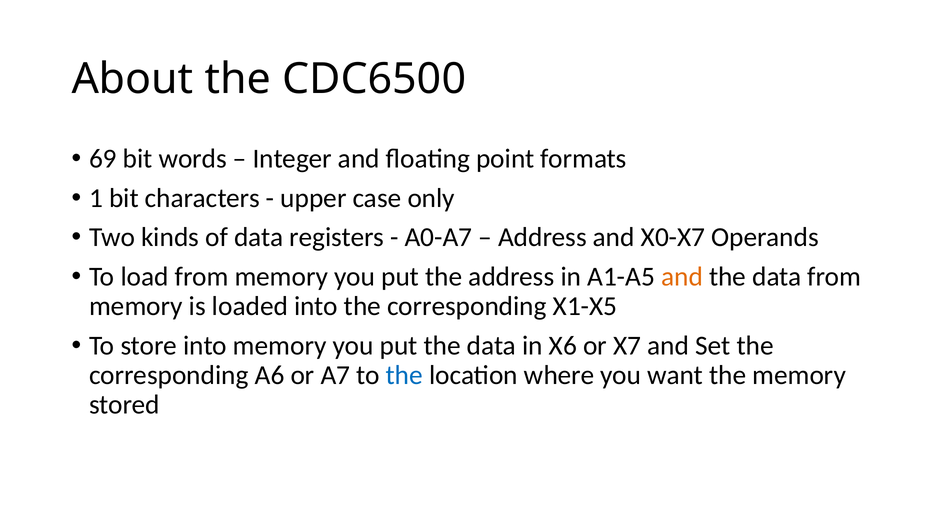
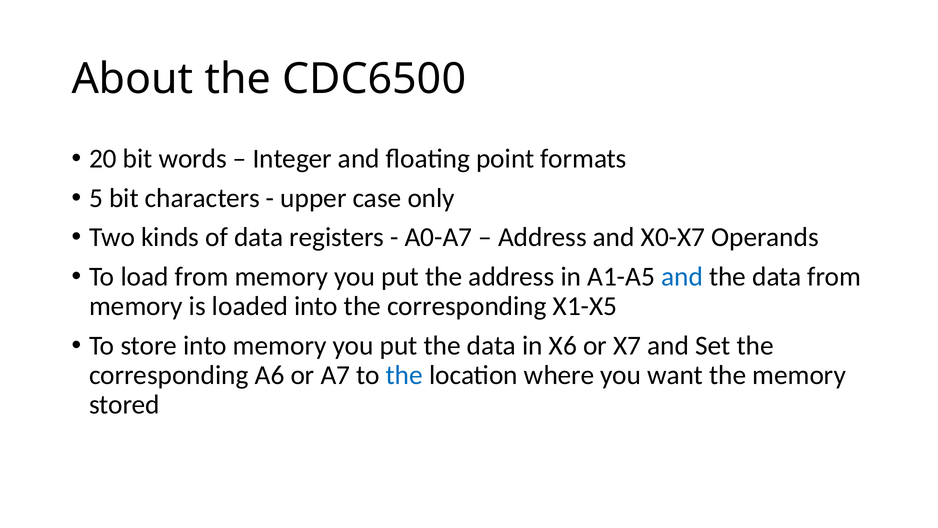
69: 69 -> 20 (103, 159)
1: 1 -> 5 (96, 198)
and colour: orange -> blue (682, 277)
